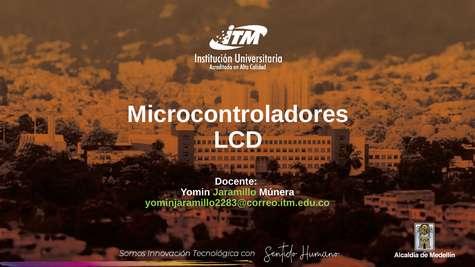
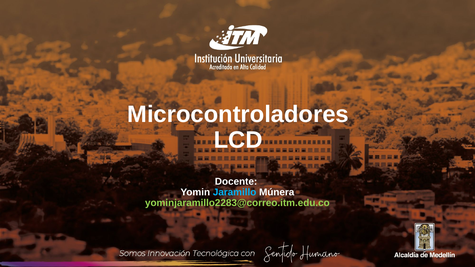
Jaramillo colour: light green -> light blue (235, 192)
